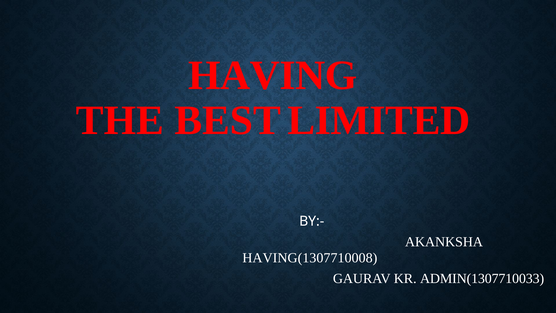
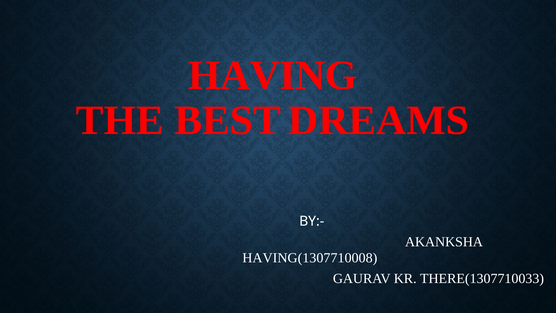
LIMITED: LIMITED -> DREAMS (379, 120)
ADMIN(1307710033: ADMIN(1307710033 -> THERE(1307710033 (482, 278)
